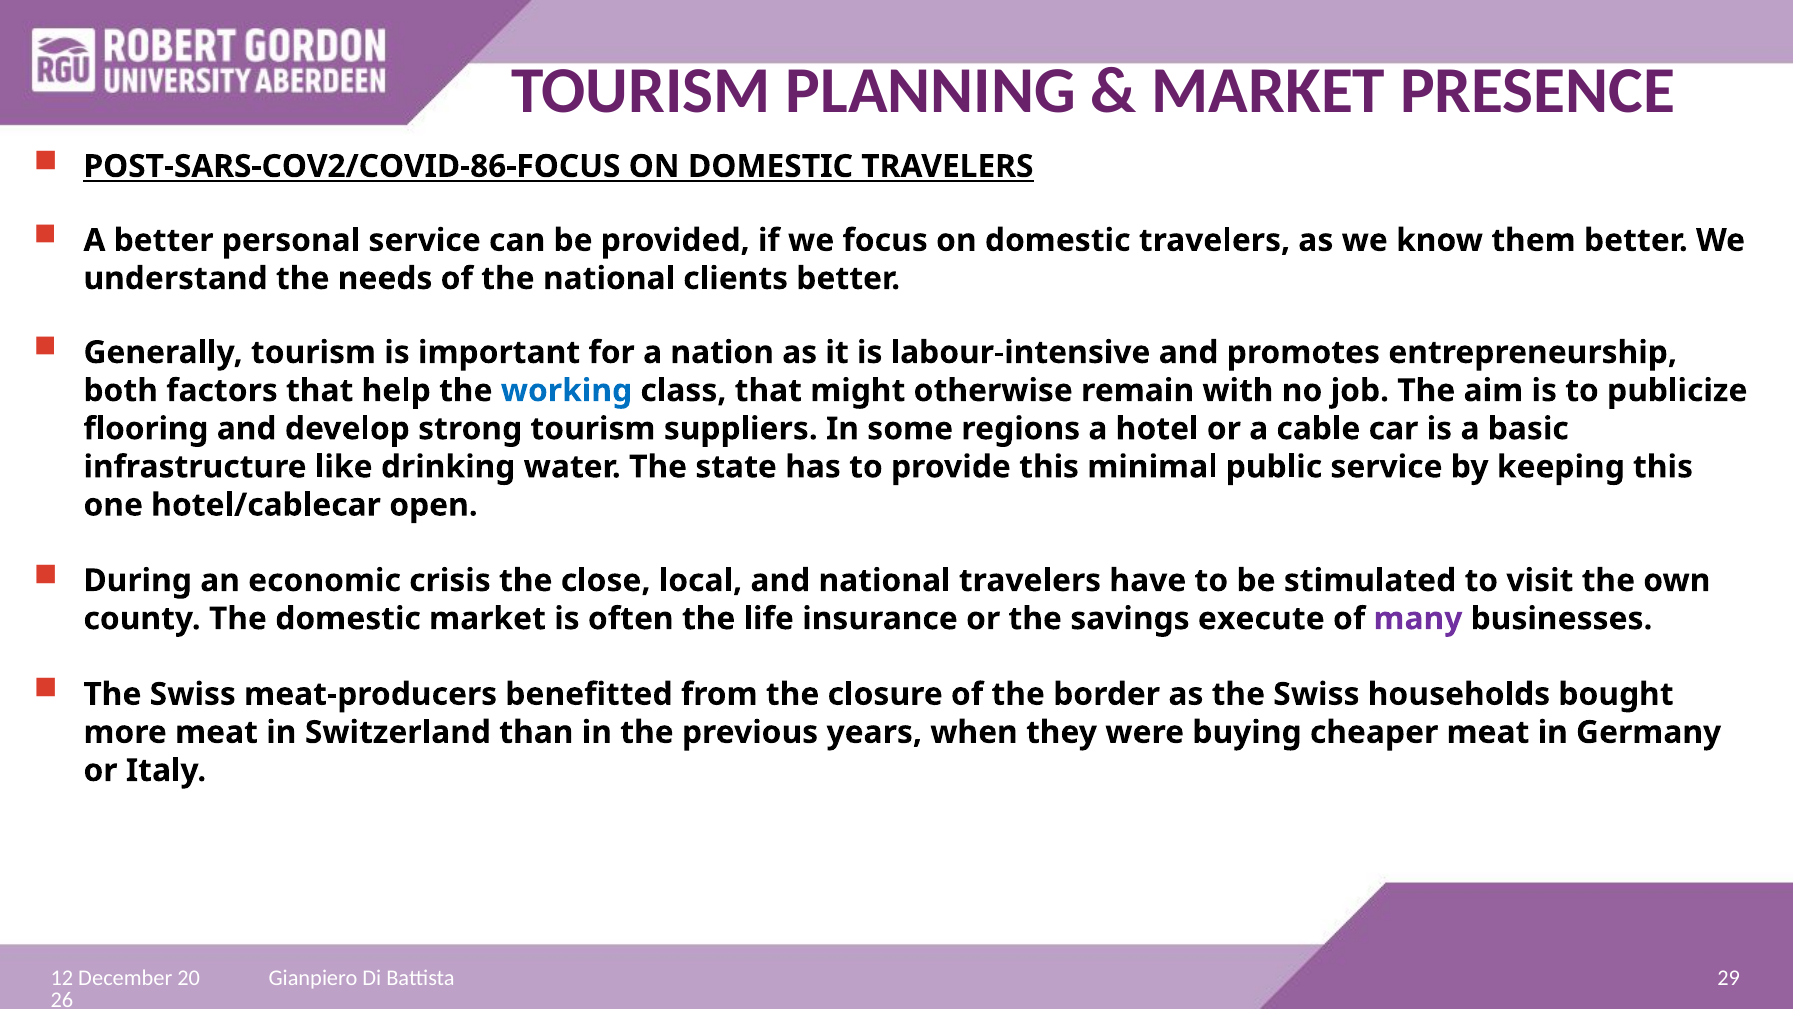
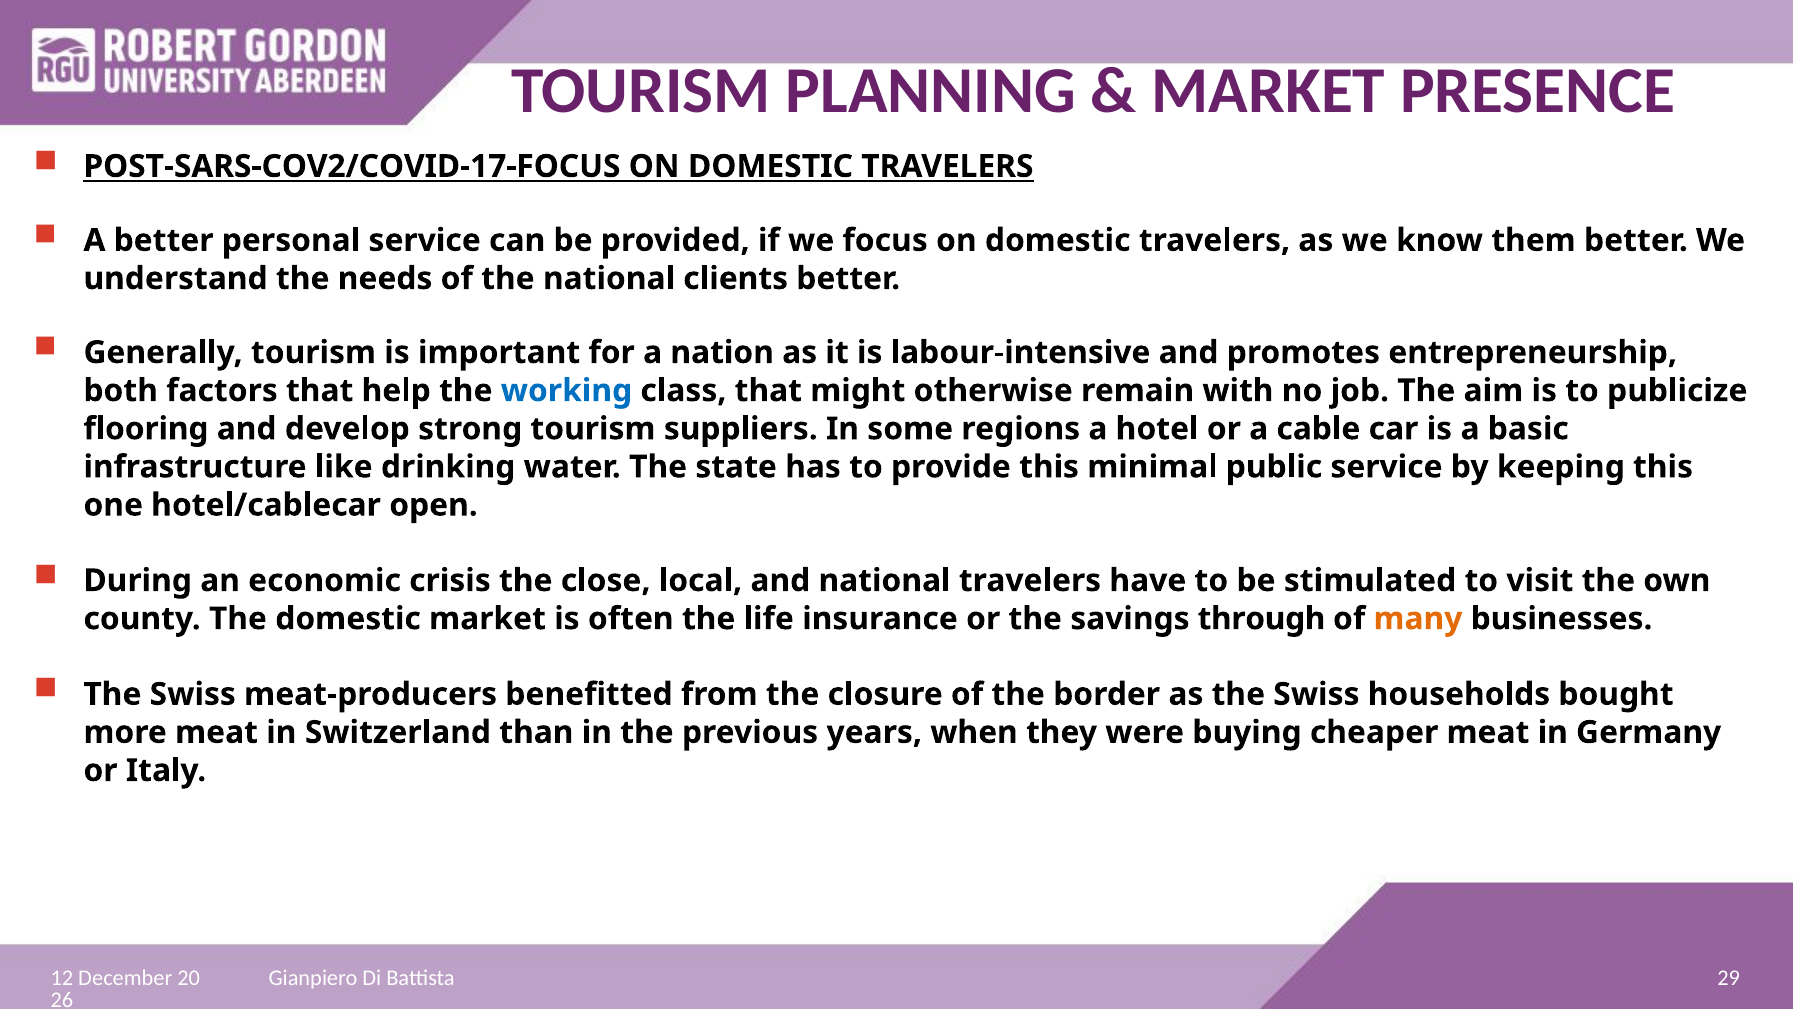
POST-SARS-COV2/COVID-86-FOCUS: POST-SARS-COV2/COVID-86-FOCUS -> POST-SARS-COV2/COVID-17-FOCUS (352, 166)
execute: execute -> through (1262, 618)
many colour: purple -> orange (1418, 618)
